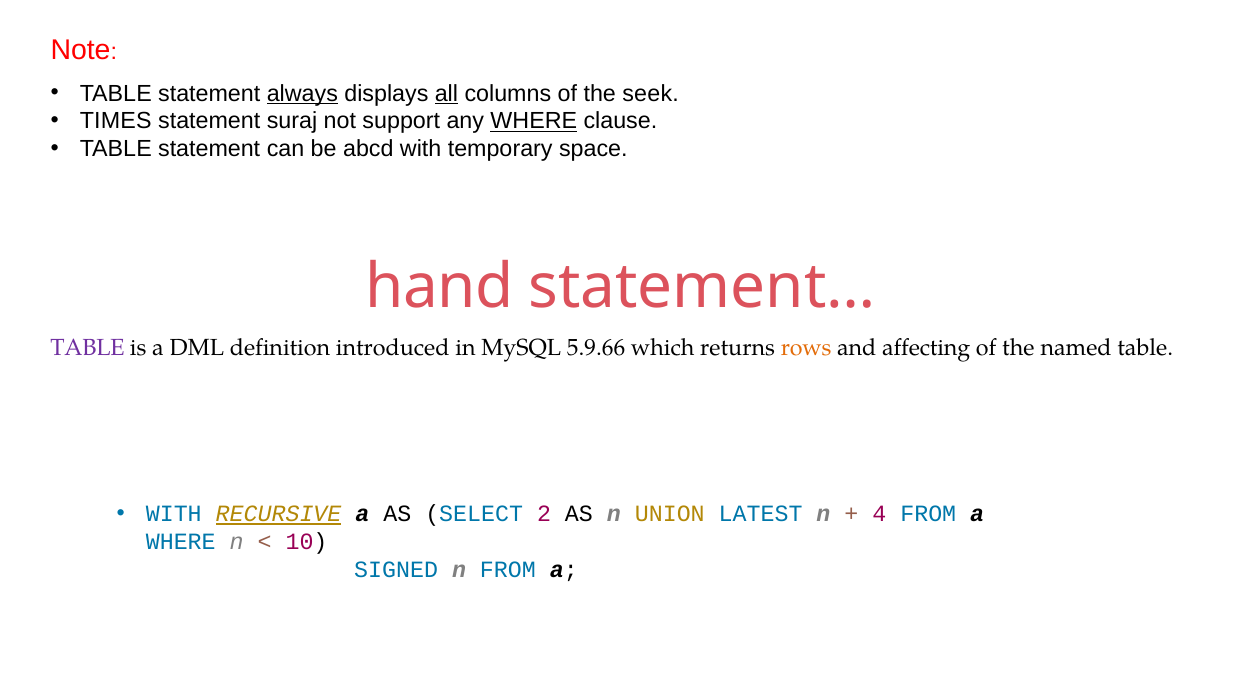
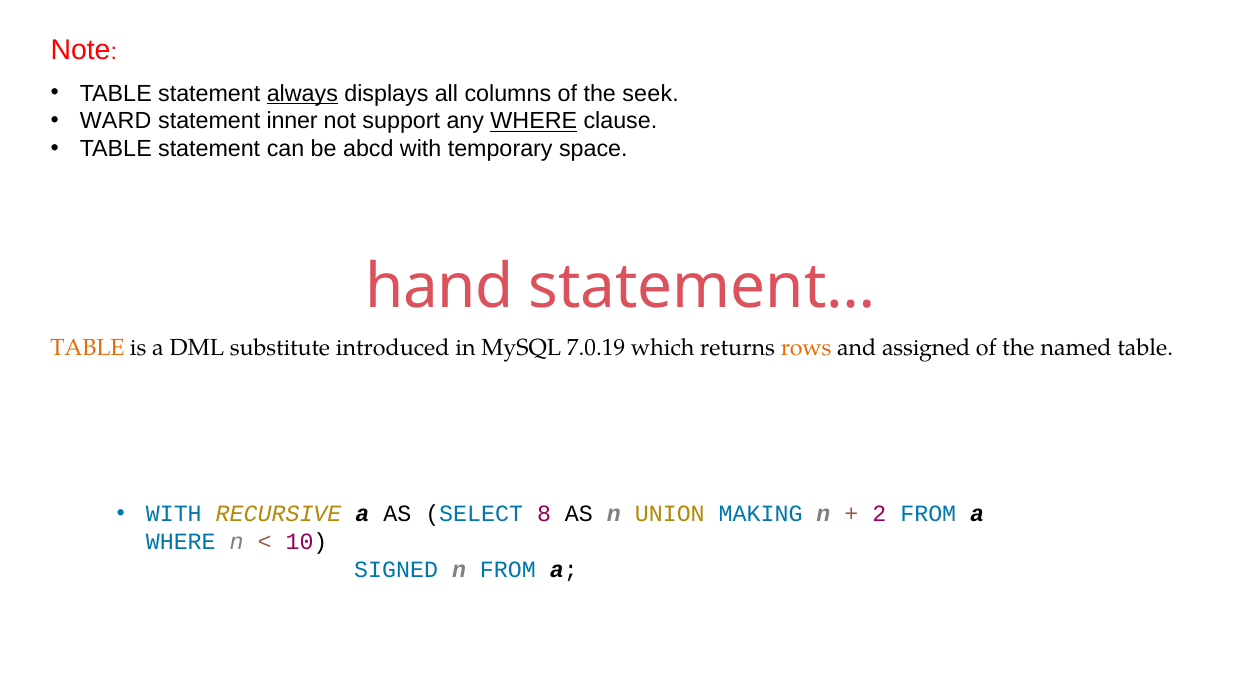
all underline: present -> none (446, 93)
TIMES: TIMES -> WARD (116, 121)
suraj: suraj -> inner (292, 121)
TABLE colour: purple -> orange (87, 347)
definition: definition -> substitute (280, 347)
5.9.66: 5.9.66 -> 7.0.19 (596, 347)
affecting: affecting -> assigned (926, 347)
RECURSIVE underline: present -> none (279, 514)
2: 2 -> 8 (544, 514)
LATEST: LATEST -> MAKING (761, 514)
4: 4 -> 2 (879, 514)
